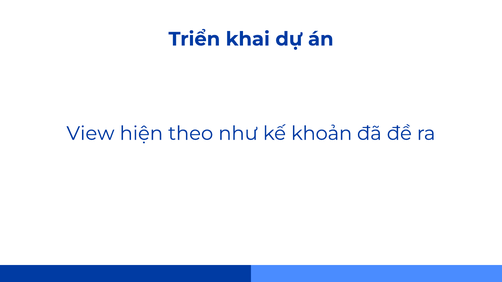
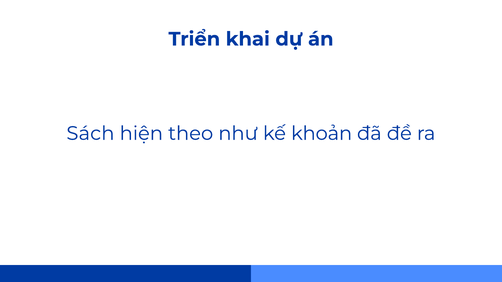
View: View -> Sách (90, 134)
